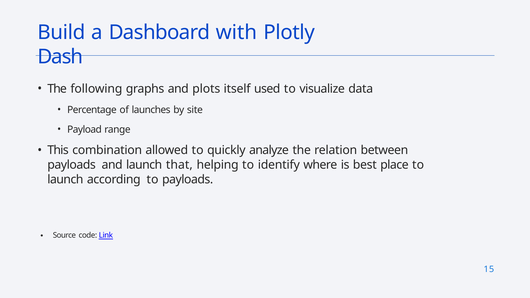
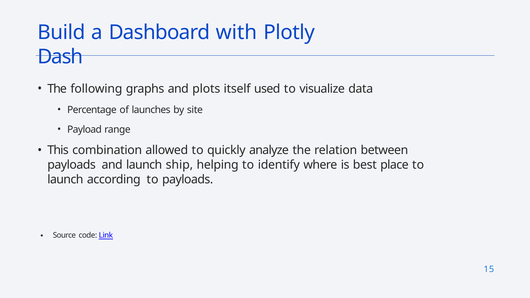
that: that -> ship (179, 165)
